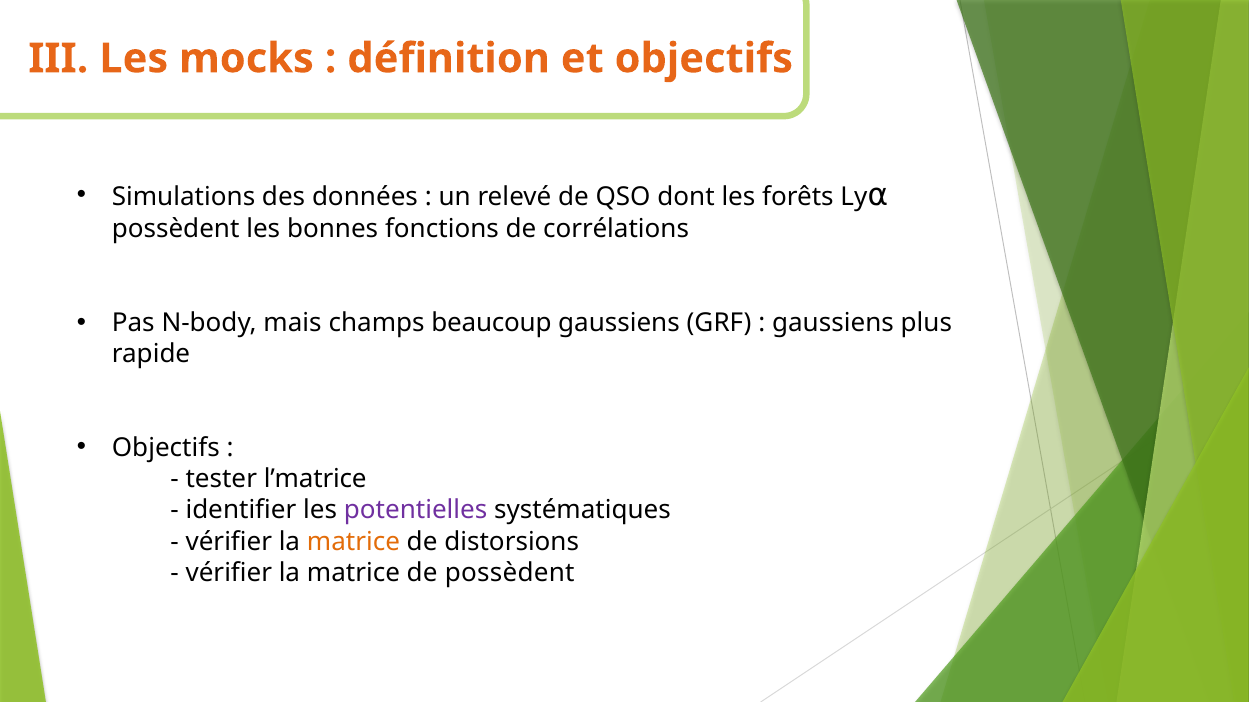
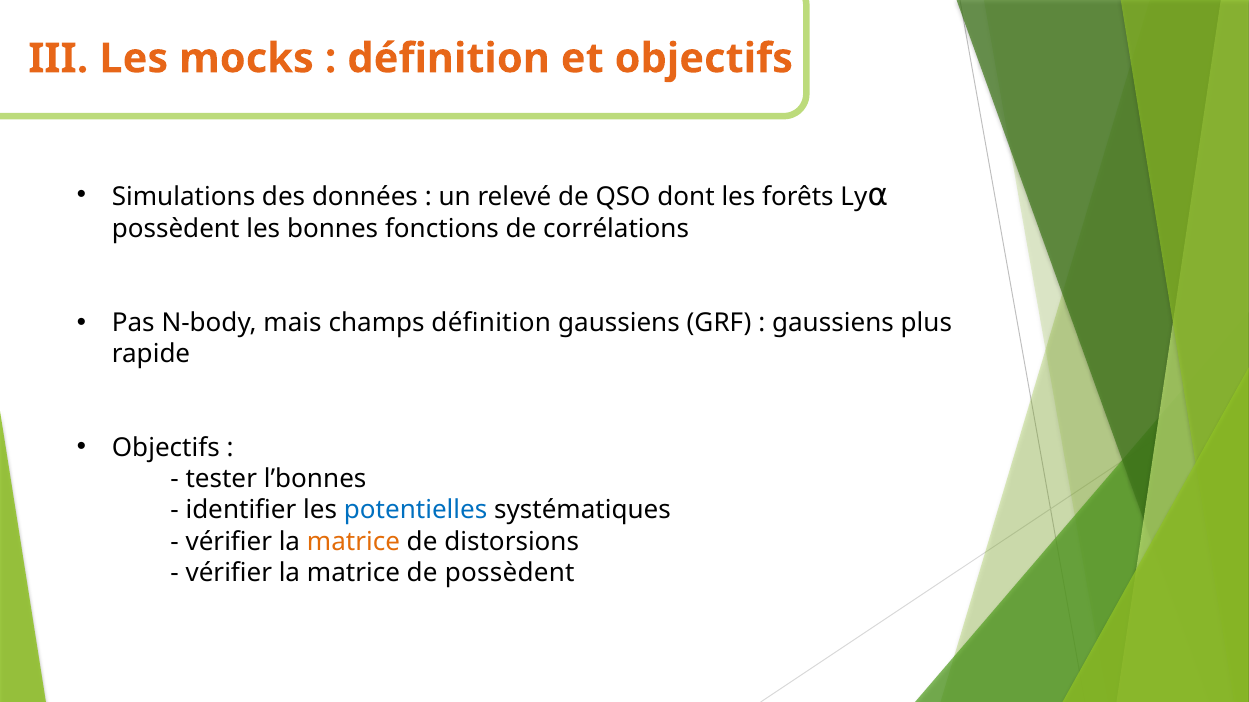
champs beaucoup: beaucoup -> définition (491, 323)
l’matrice: l’matrice -> l’bonnes (315, 479)
potentielles colour: purple -> blue (416, 511)
